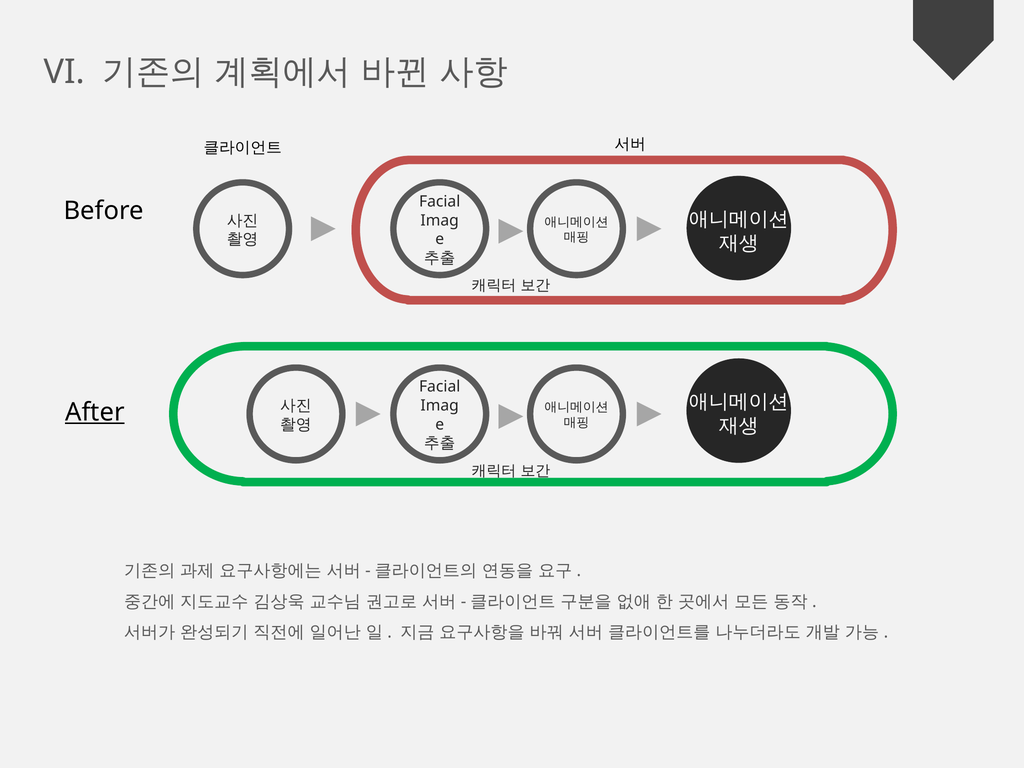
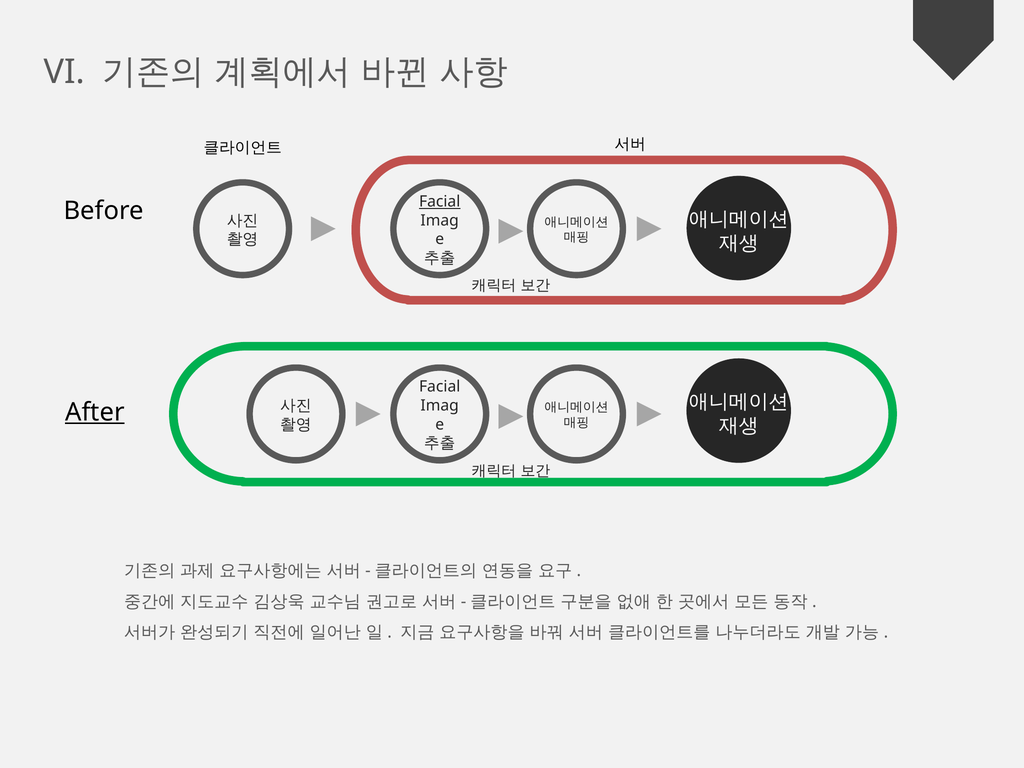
Facial underline: none -> present (440, 202)
